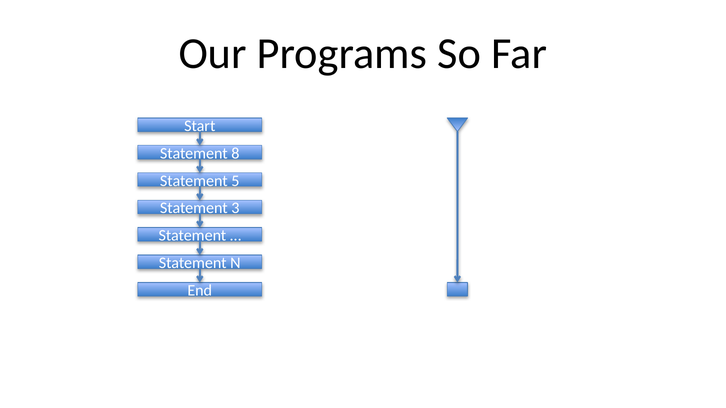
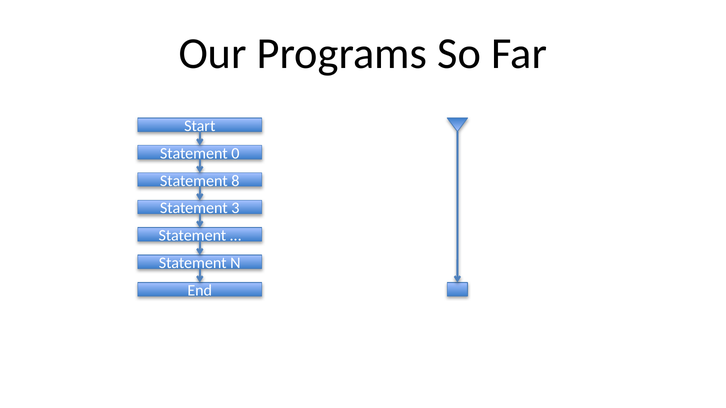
8: 8 -> 0 (235, 153)
5: 5 -> 8 (235, 181)
